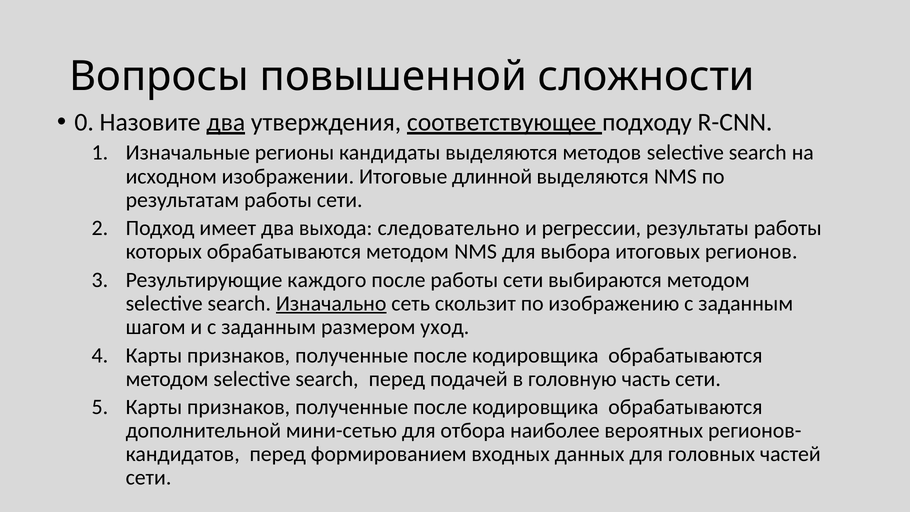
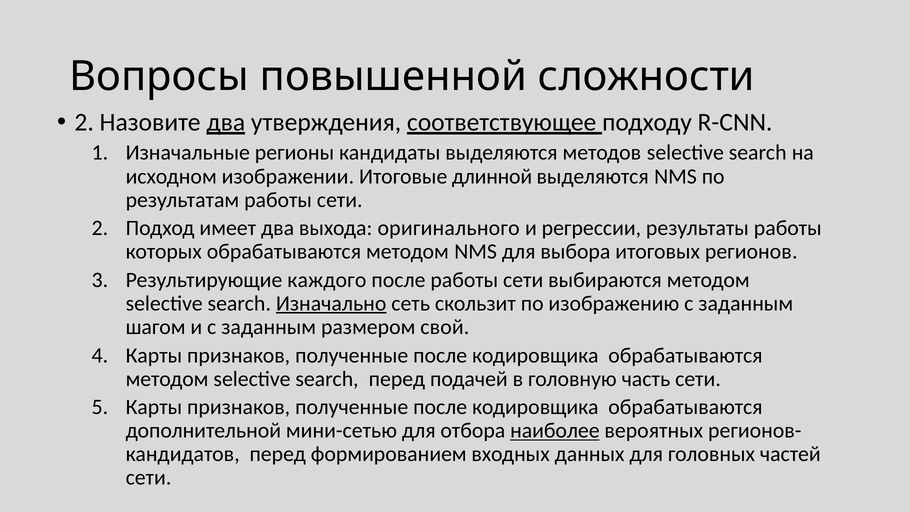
0: 0 -> 2 (84, 122)
следовательно: следовательно -> оригинального (449, 228)
уход: уход -> свой (445, 327)
наиболее underline: none -> present (555, 431)
